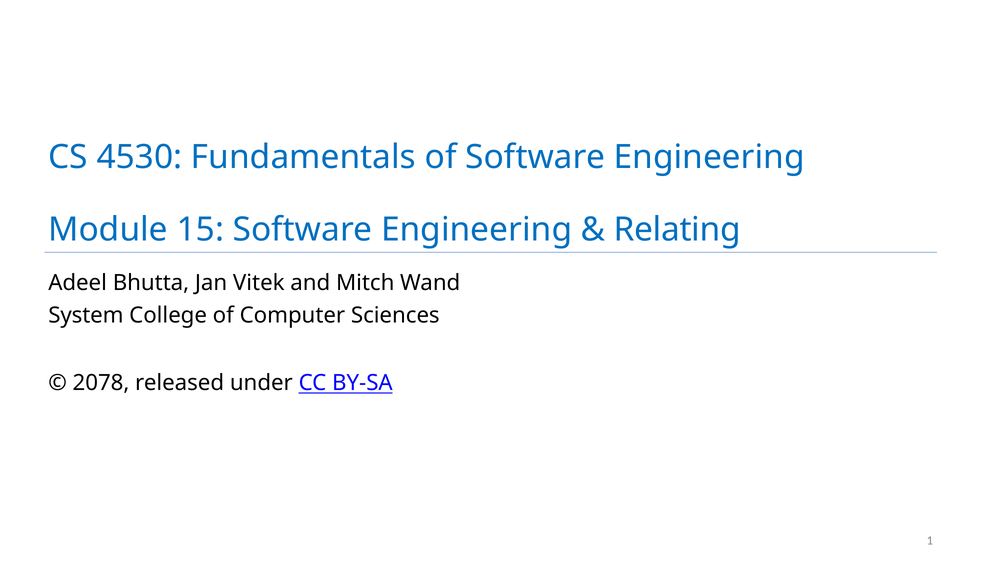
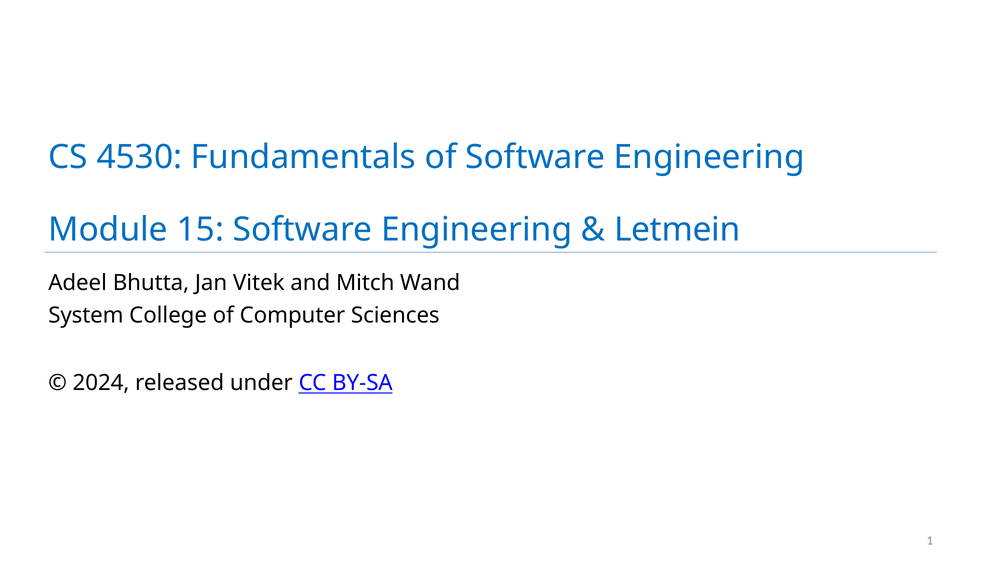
Relating: Relating -> Letmein (677, 230)
2078: 2078 -> 2024 (101, 383)
